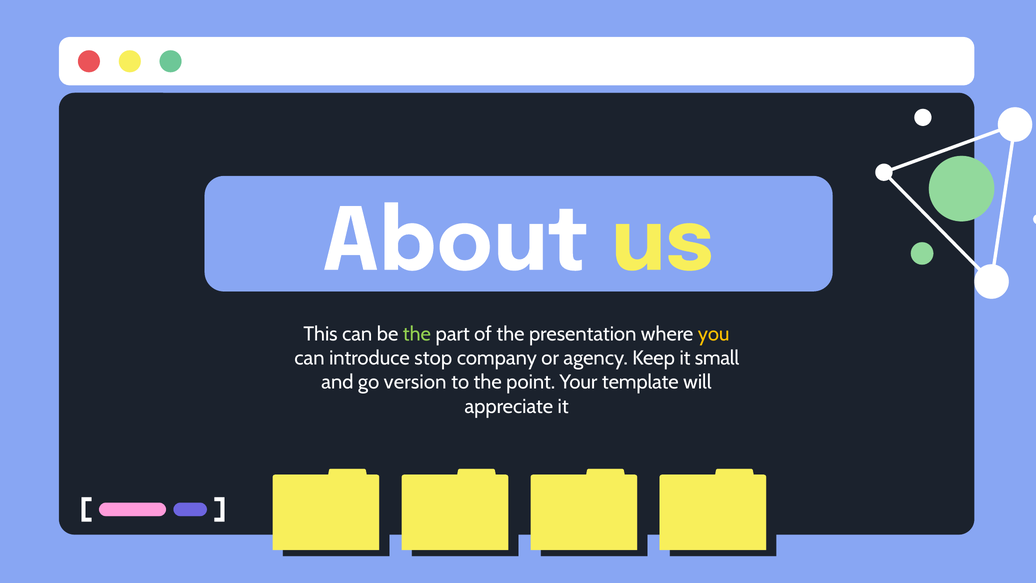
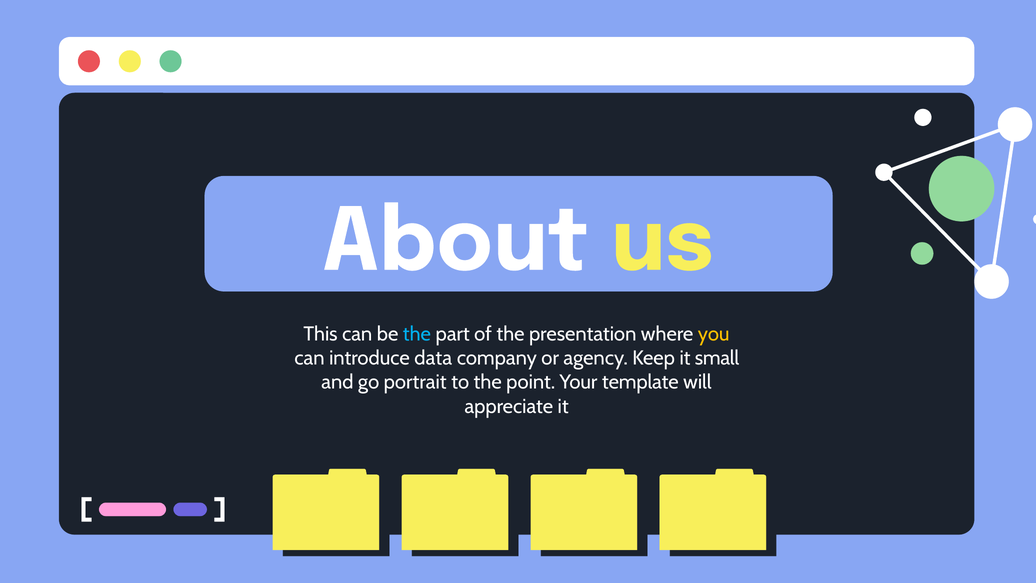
the colour: light green -> light blue (417, 334)
stop: stop -> data (433, 358)
version: version -> portrait (415, 382)
